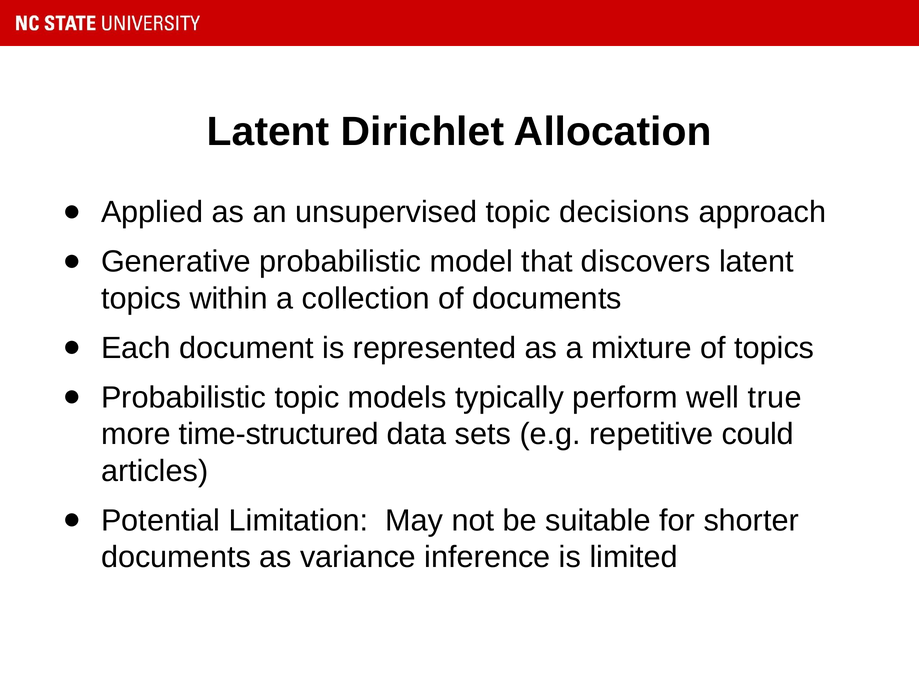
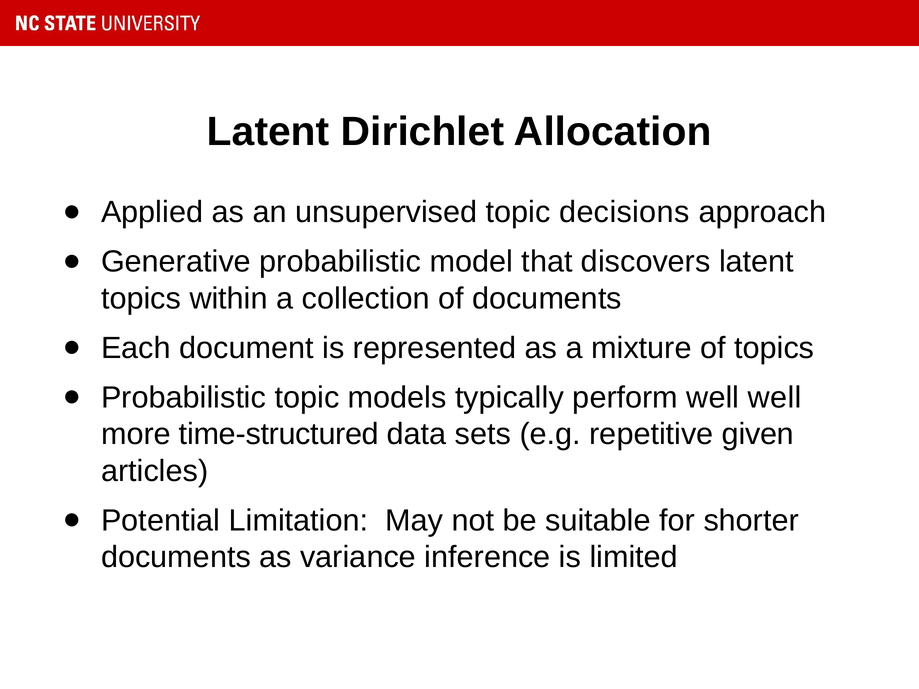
well true: true -> well (775, 398)
could: could -> given (758, 434)
